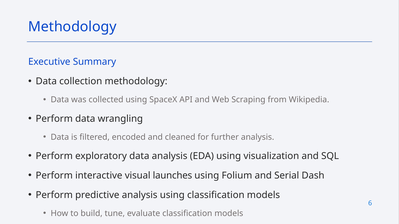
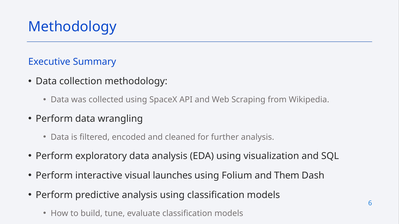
Serial: Serial -> Them (287, 176)
